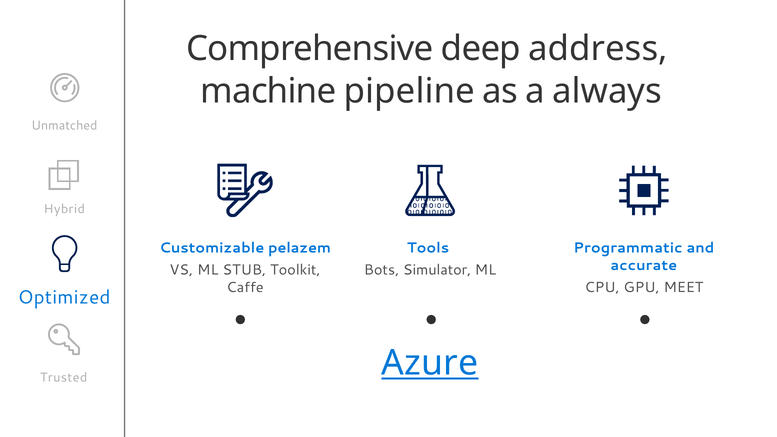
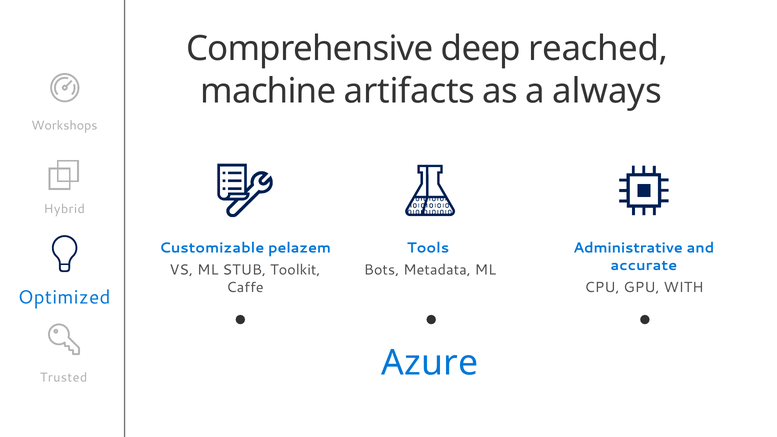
address: address -> reached (598, 49)
pipeline: pipeline -> artifacts (410, 91)
Unmatched: Unmatched -> Workshops (64, 126)
Programmatic: Programmatic -> Administrative (628, 248)
Simulator: Simulator -> Metadata (437, 270)
MEET: MEET -> WITH (683, 288)
Azure underline: present -> none (430, 363)
